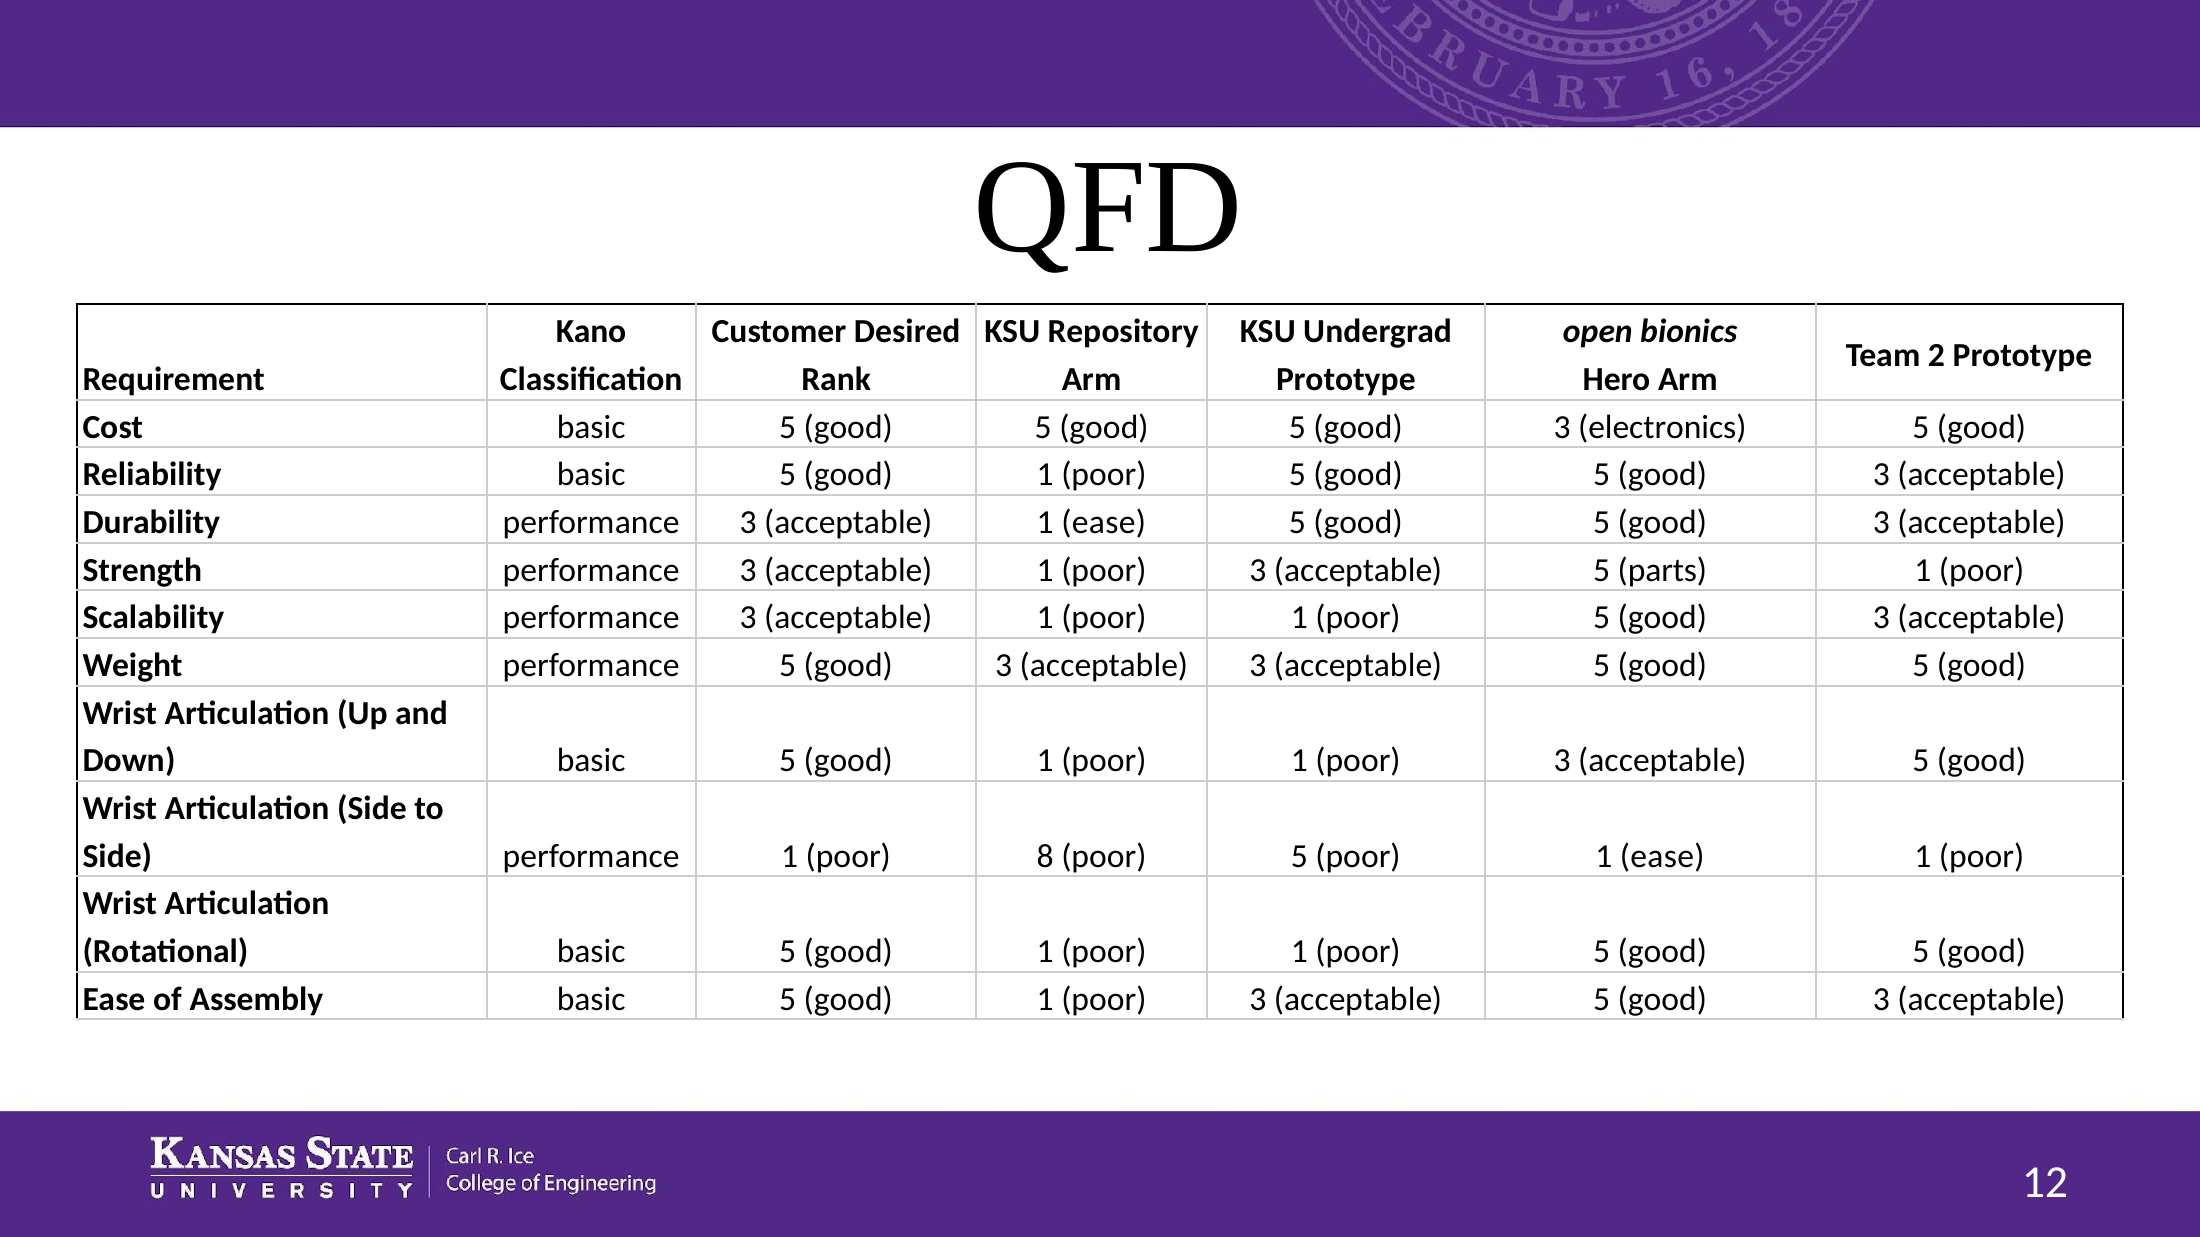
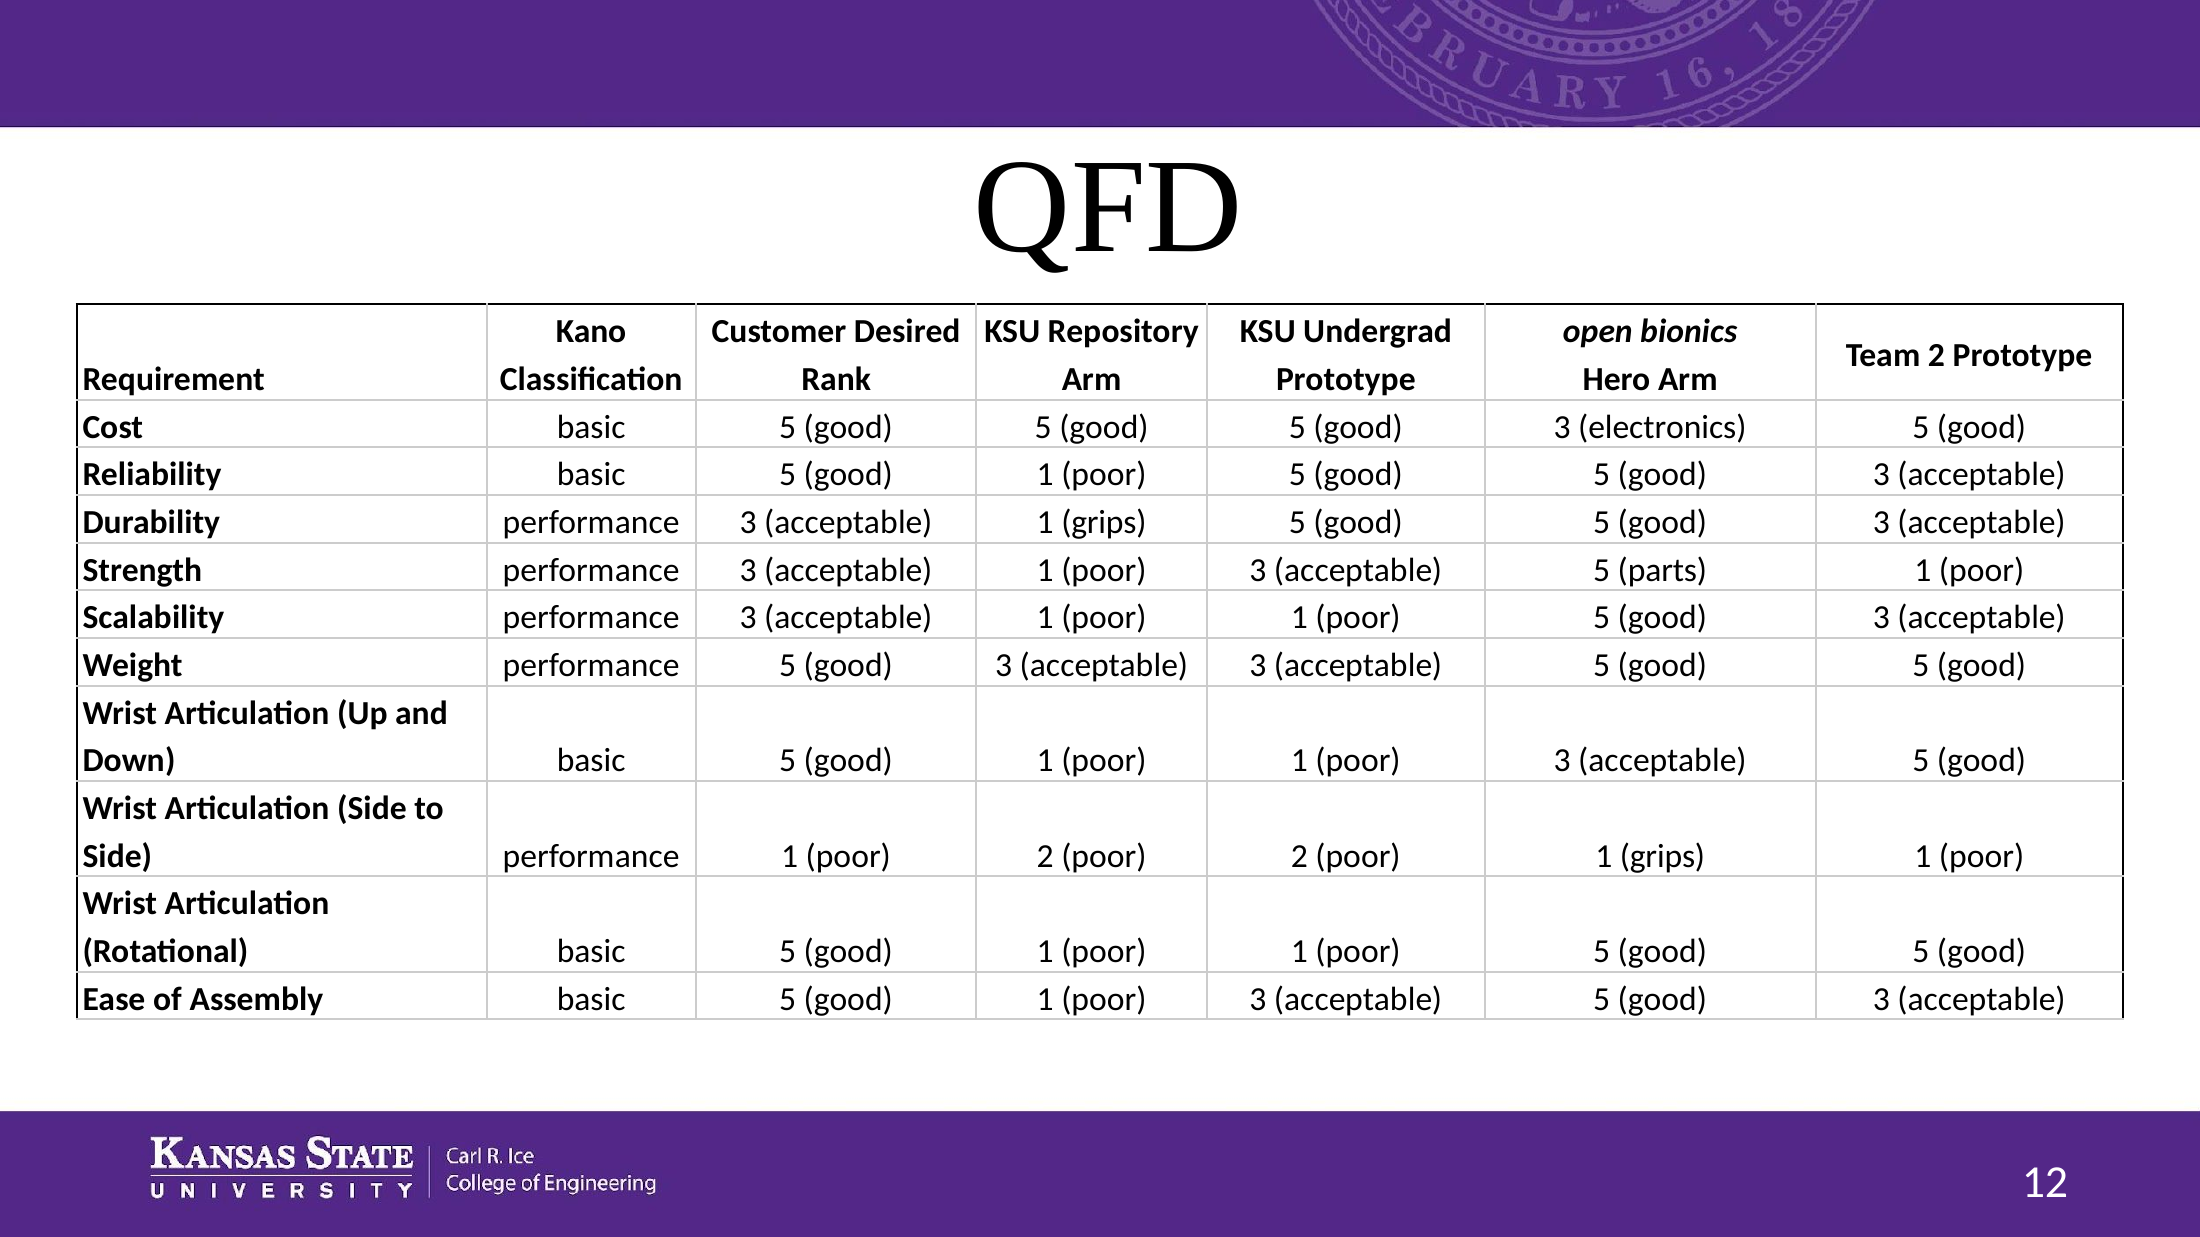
acceptable 1 ease: ease -> grips (1104, 523)
1 poor 8: 8 -> 2 (1045, 857)
5: 5 -> 2 (1299, 857)
poor 1 ease: ease -> grips (1663, 857)
